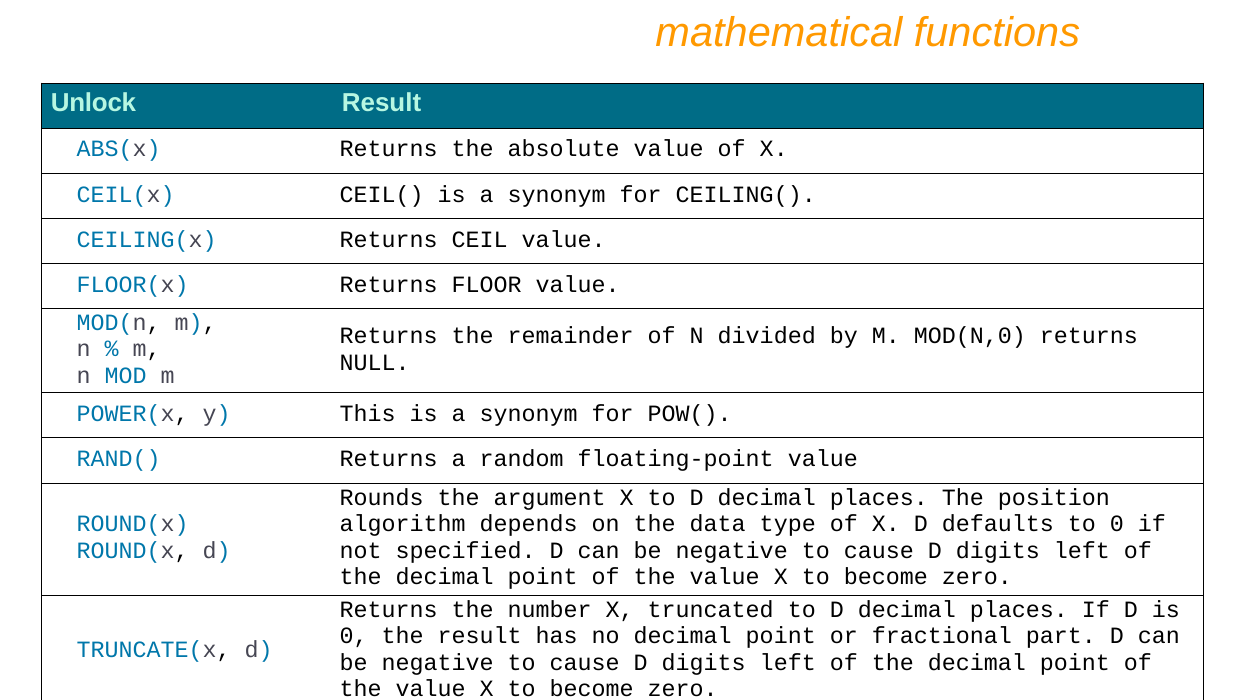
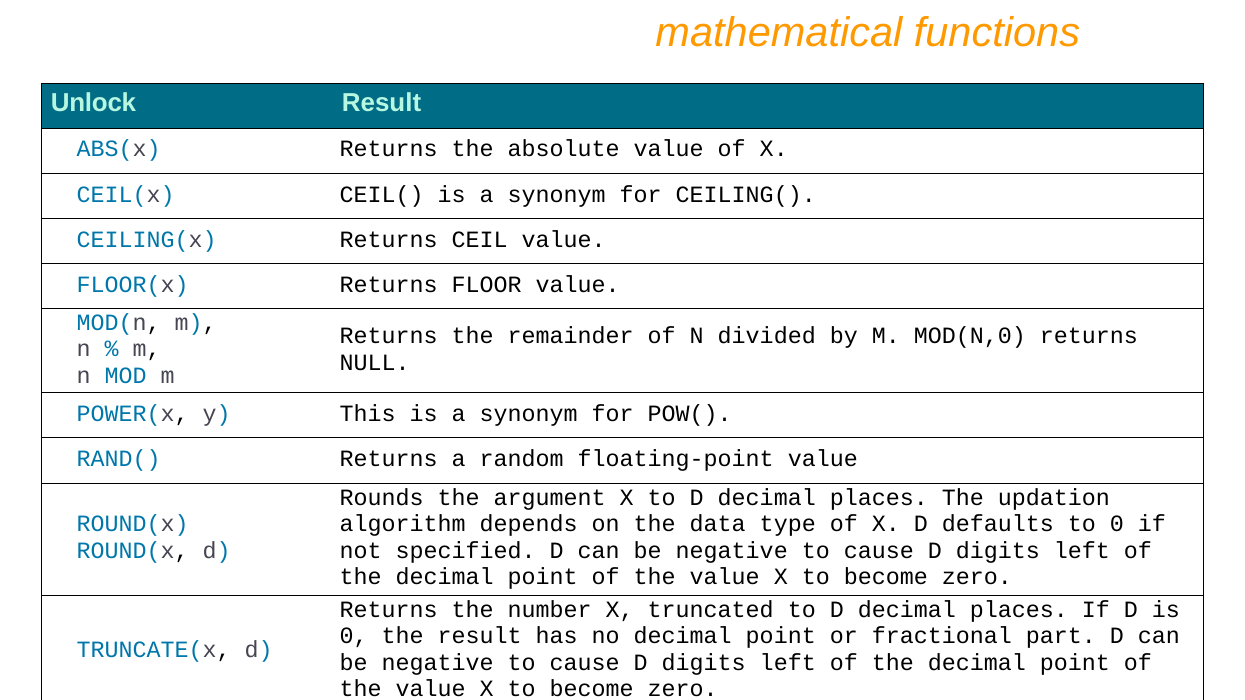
position: position -> updation (1054, 498)
